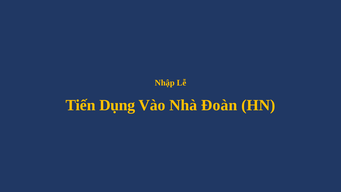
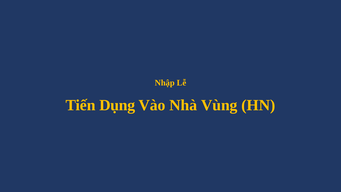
Đoàn: Đoàn -> Vùng (219, 105)
